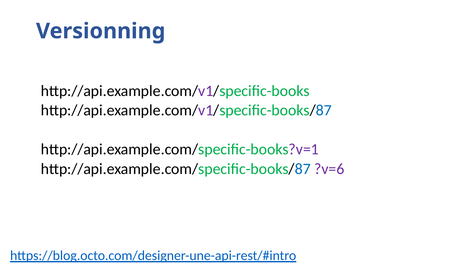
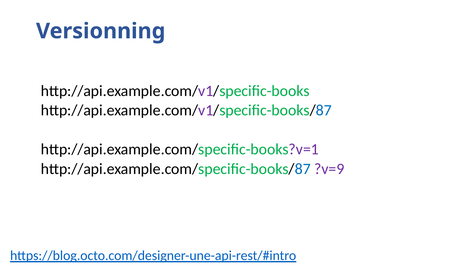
?v=6: ?v=6 -> ?v=9 (329, 169)
